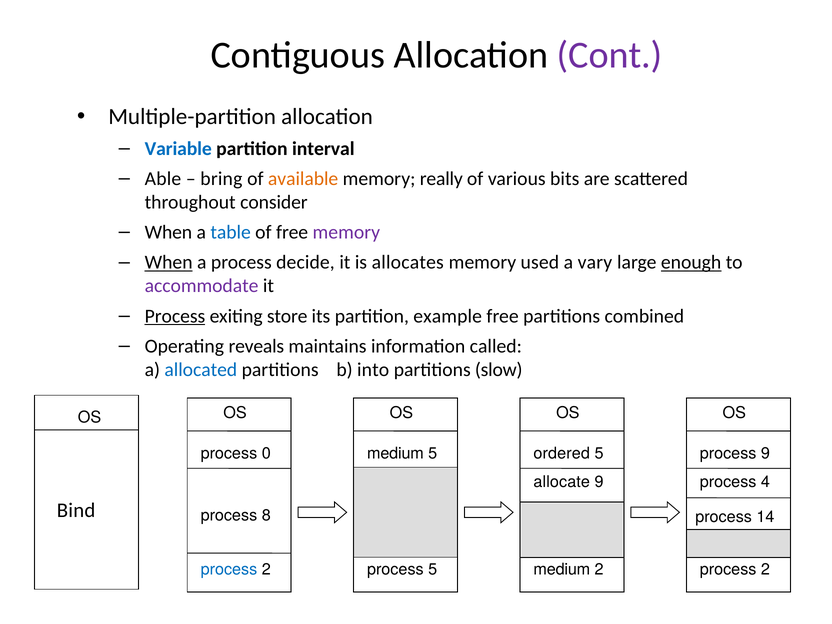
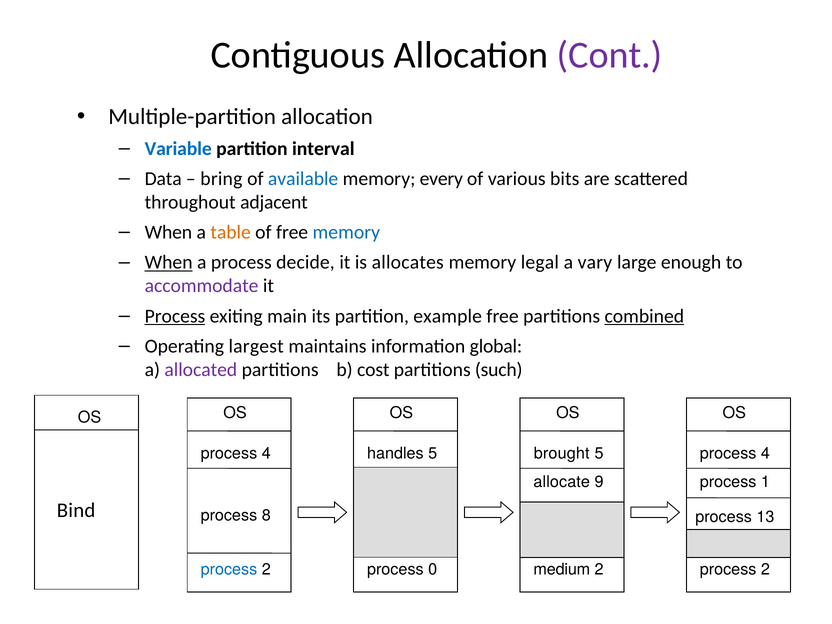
Able: Able -> Data (163, 179)
available colour: orange -> blue (303, 179)
really: really -> every (441, 179)
consider: consider -> adjacent (274, 202)
table colour: blue -> orange (231, 232)
memory colour: purple -> blue (346, 232)
used: used -> legal (540, 262)
enough underline: present -> none (691, 262)
store: store -> main (287, 316)
combined underline: none -> present (644, 316)
reveals: reveals -> largest (256, 346)
called: called -> global (496, 346)
allocated colour: blue -> purple (201, 370)
into: into -> cost (373, 370)
slow: slow -> such (499, 370)
0: 0 -> 4 (266, 453)
medium: medium -> handles (395, 453)
ordered: ordered -> brought (562, 453)
9: 9 -> 4 (765, 453)
4: 4 -> 1 (765, 482)
14: 14 -> 13 (765, 517)
process 5: 5 -> 0 (433, 570)
